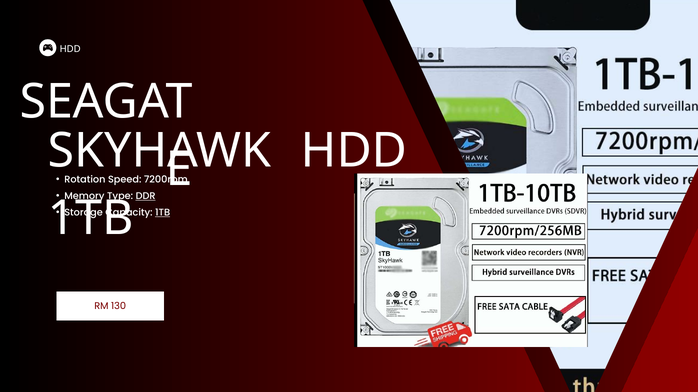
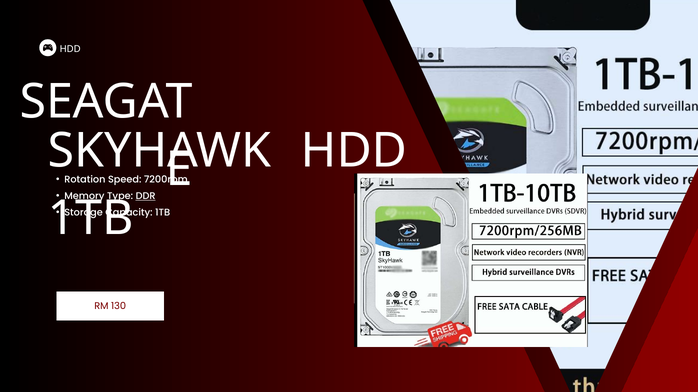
1TB underline: present -> none (163, 213)
